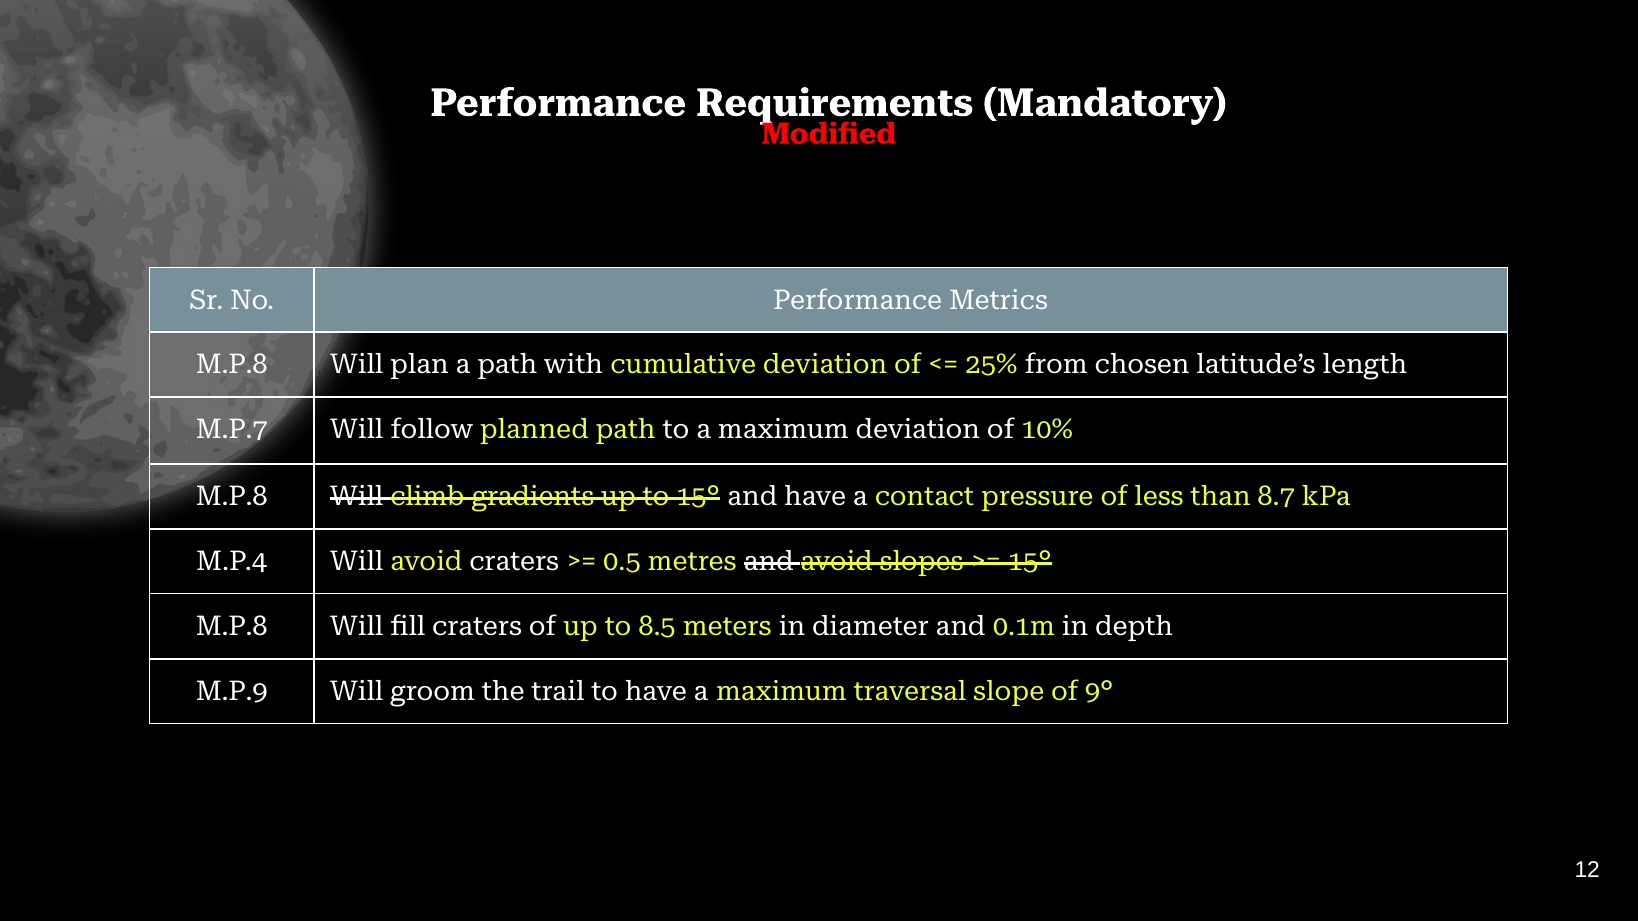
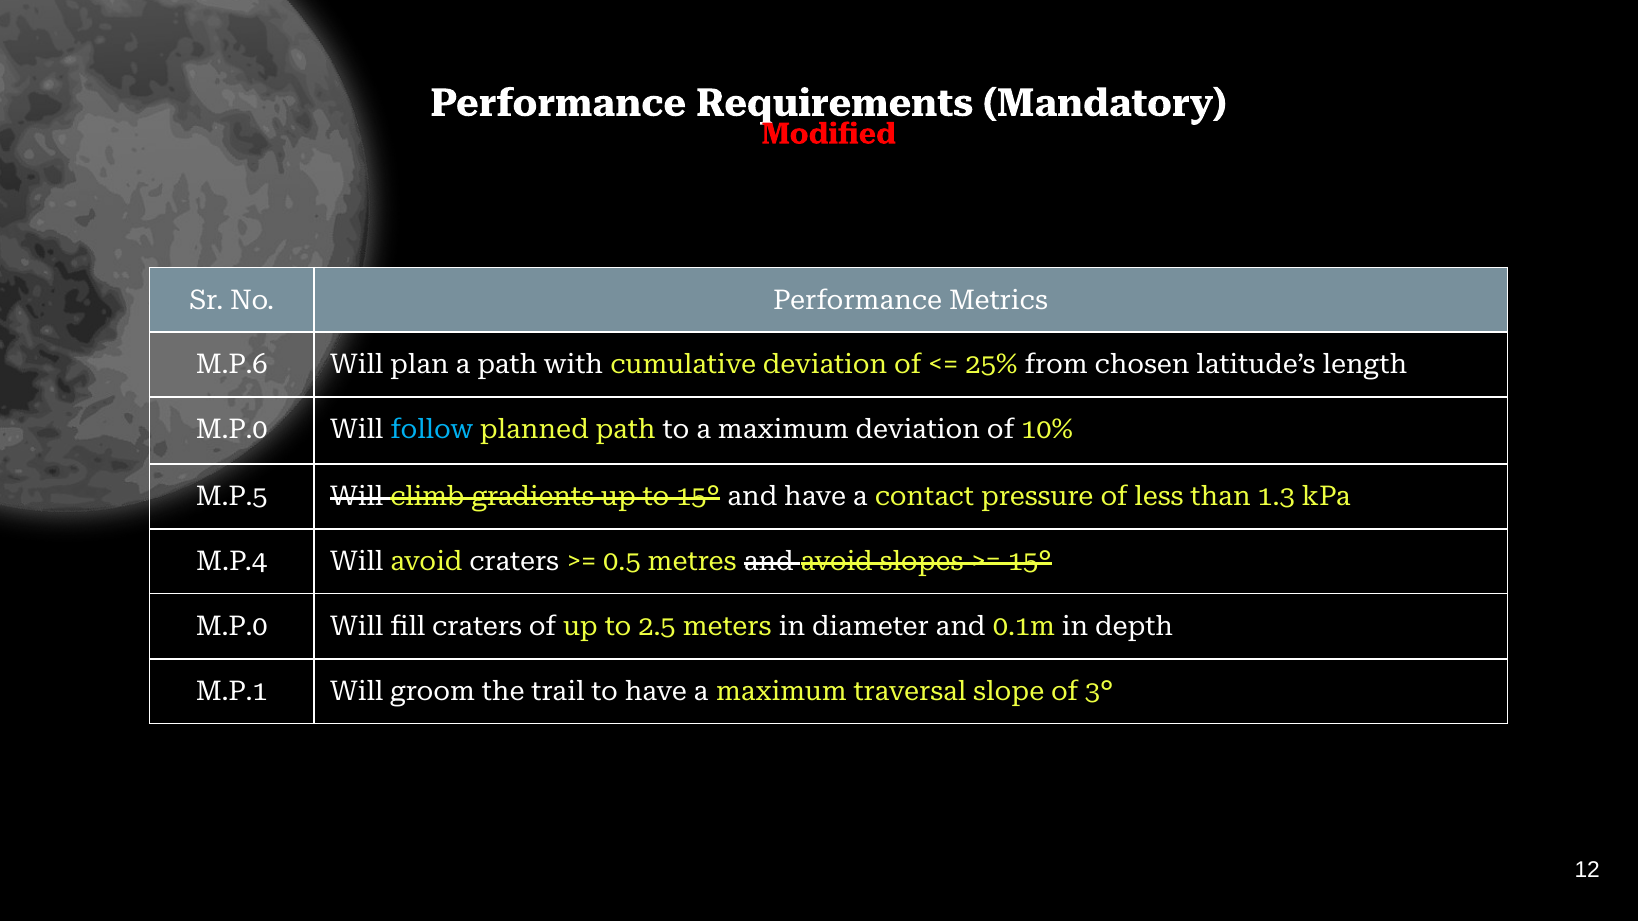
M.P.8: M.P.8 -> M.P.6 (232, 365)
M.P.7: M.P.7 -> M.P.0 (232, 430)
follow colour: white -> light blue (432, 430)
M.P.8: M.P.8 -> M.P.5 (232, 497)
8.7: 8.7 -> 1.3 (1276, 497)
M.P.8: M.P.8 -> M.P.0 (232, 626)
8.5: 8.5 -> 2.5 (657, 626)
M.P.9: M.P.9 -> M.P.1 (232, 692)
9°: 9° -> 3° (1099, 692)
